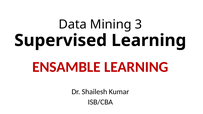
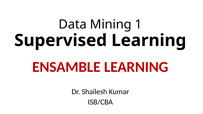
3: 3 -> 1 (138, 25)
